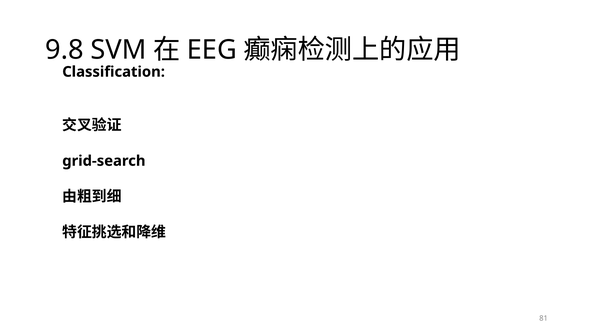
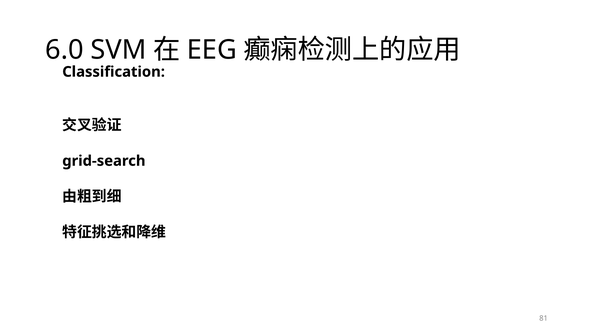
9.8: 9.8 -> 6.0 (64, 50)
